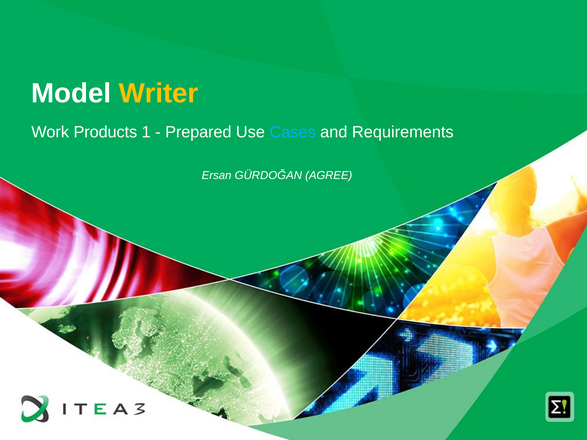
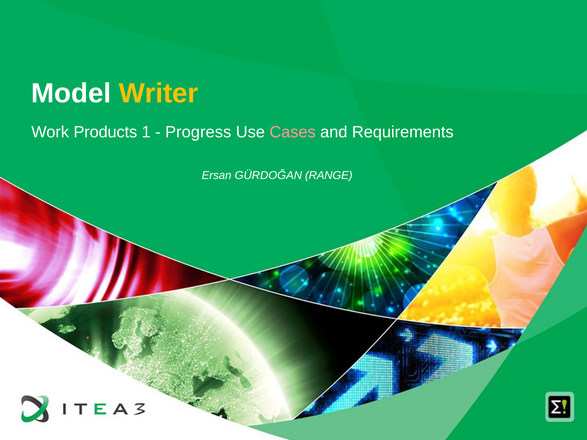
Prepared: Prepared -> Progress (198, 132)
Cases colour: light blue -> pink (293, 132)
AGREE: AGREE -> RANGE (329, 175)
